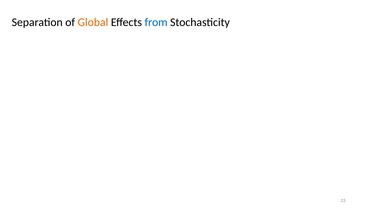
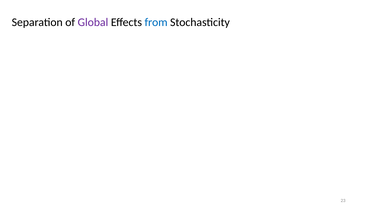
Global colour: orange -> purple (93, 22)
